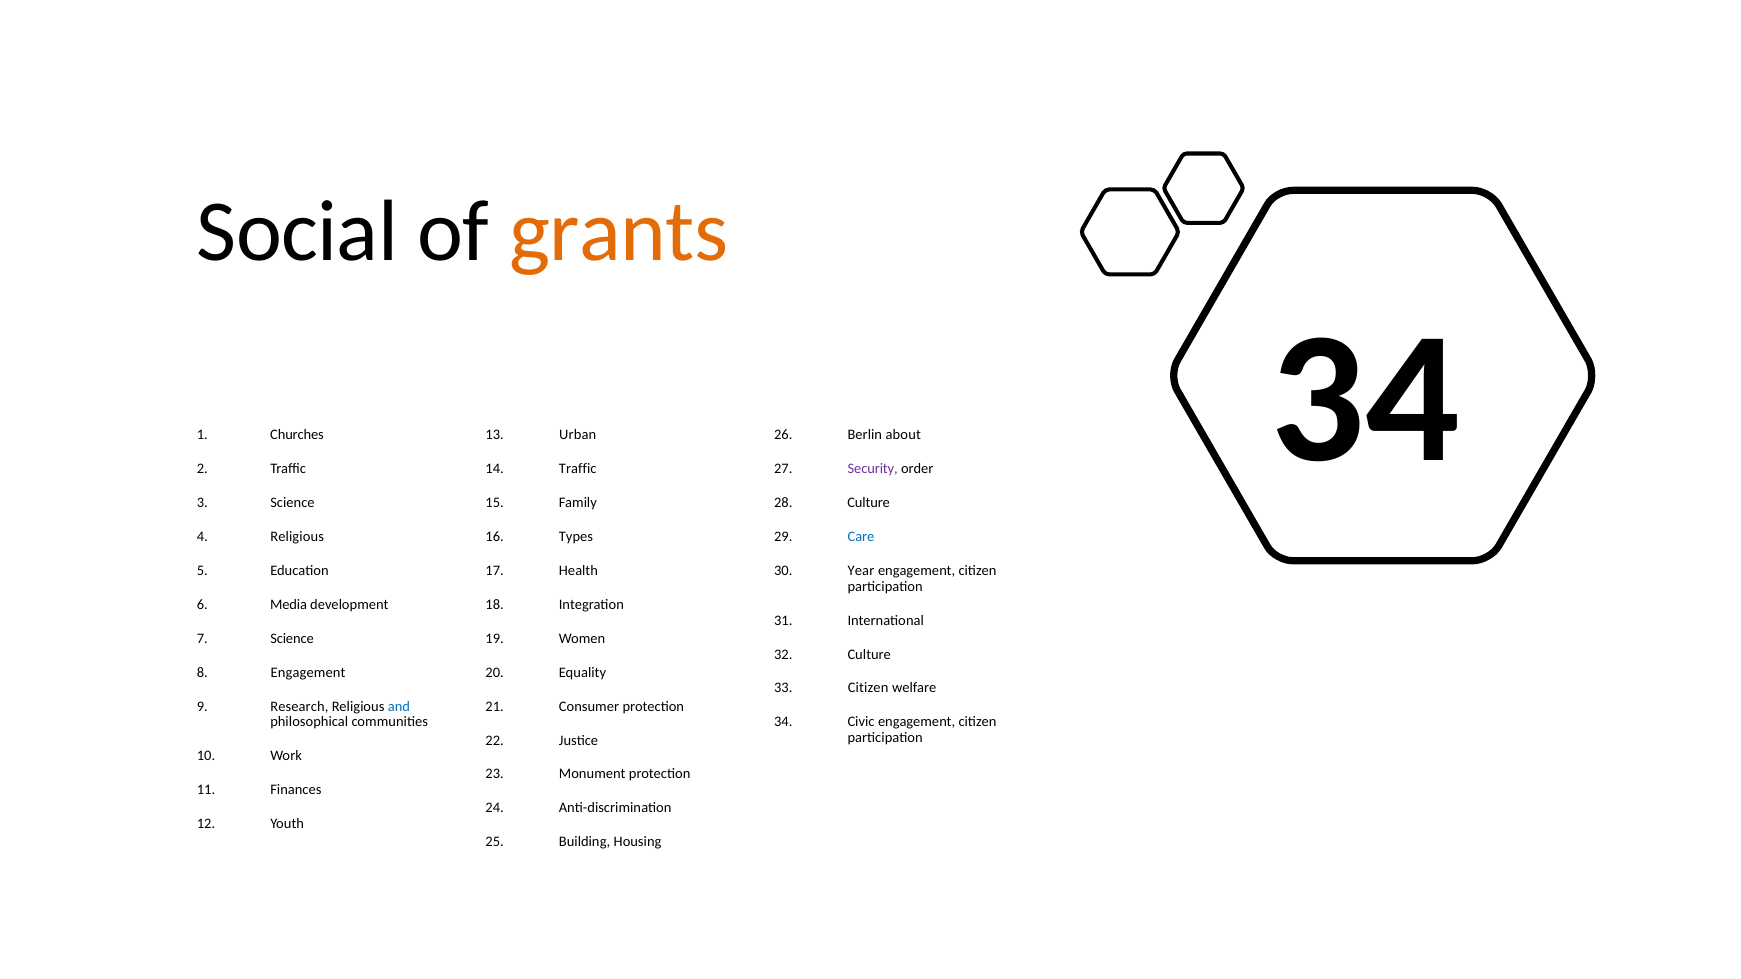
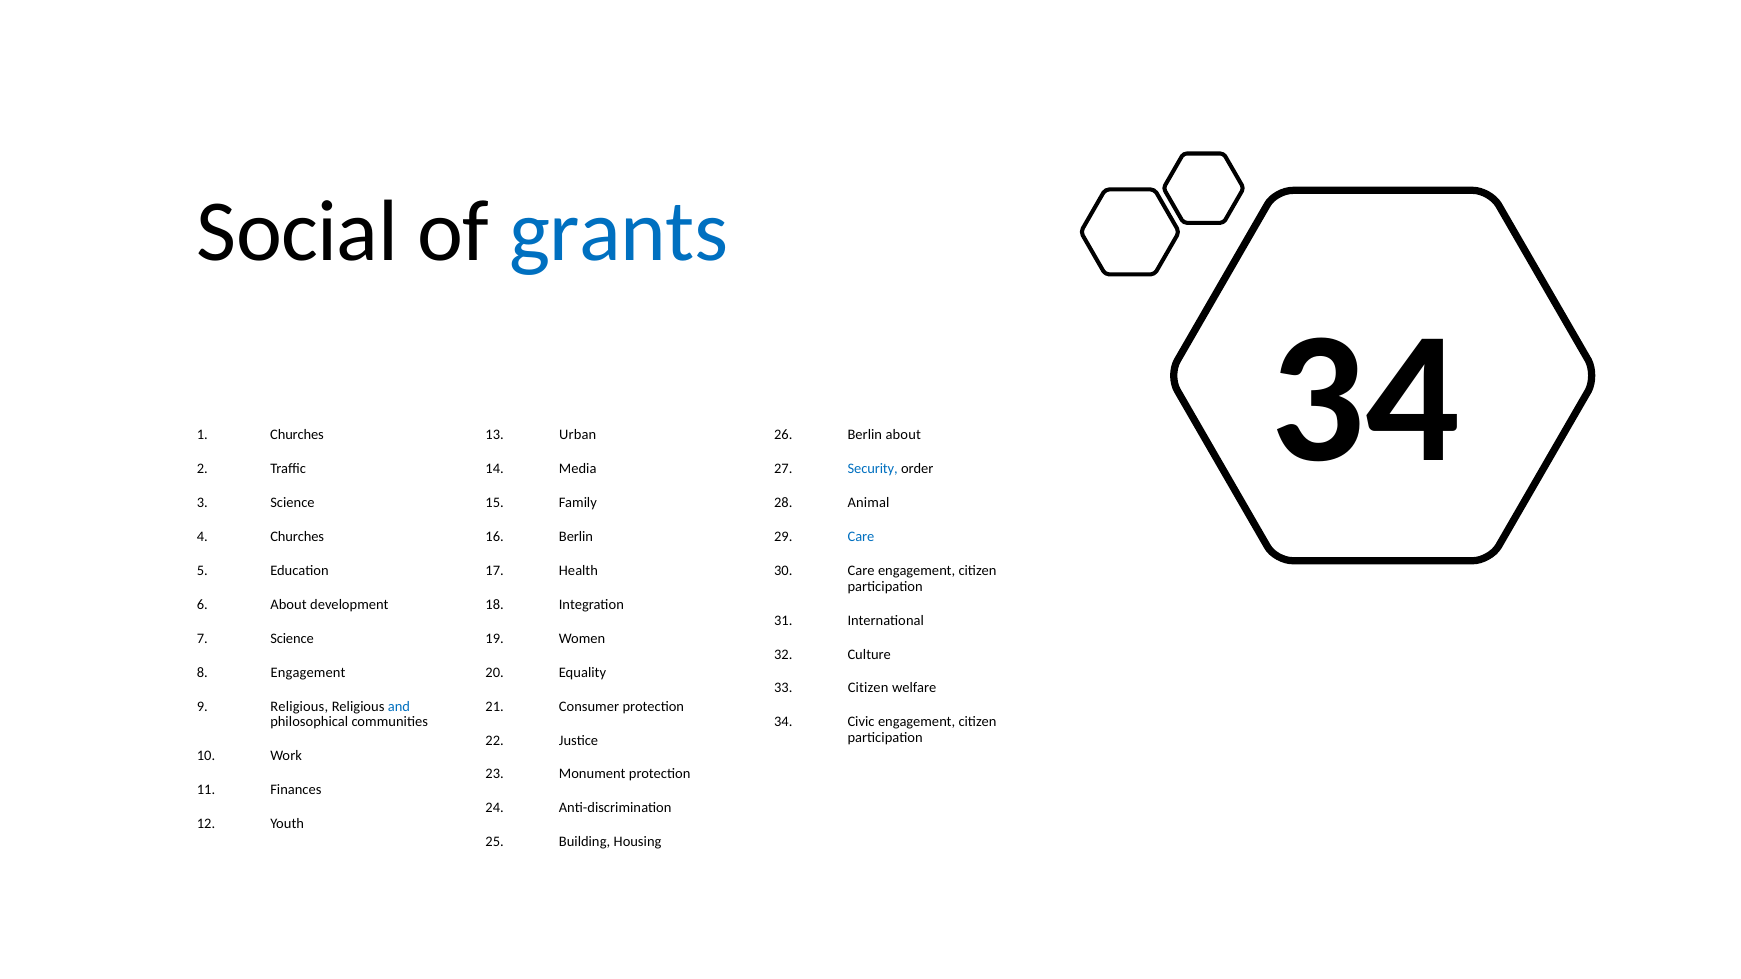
grants colour: orange -> blue (619, 232)
Traffic: Traffic -> Media (578, 469)
Security colour: purple -> blue (873, 469)
Culture: Culture -> Animal (869, 503)
Religious: Religious -> Churches (297, 537)
Types: Types -> Berlin (576, 537)
Year: Year -> Care (861, 571)
Media: Media -> About (289, 605)
Research: Research -> Religious (299, 707)
